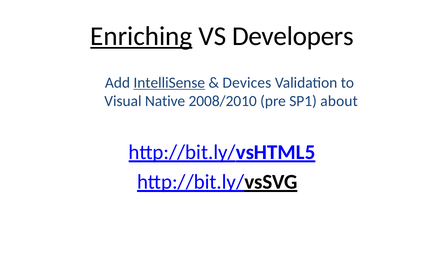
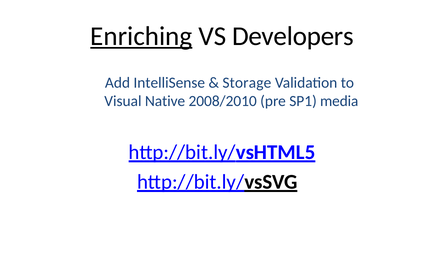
IntelliSense underline: present -> none (169, 83)
Devices: Devices -> Storage (247, 83)
about: about -> media (339, 101)
